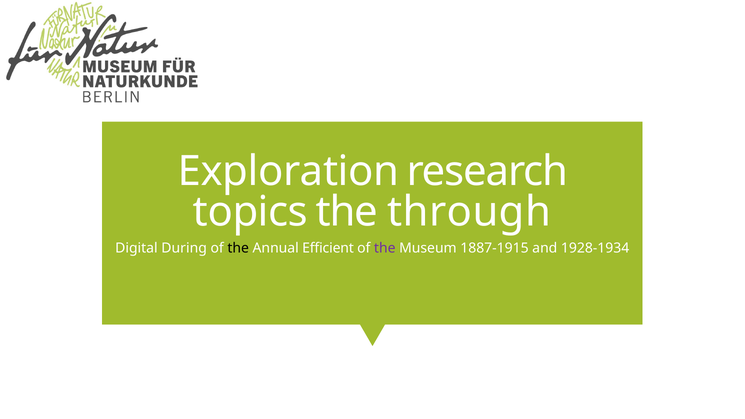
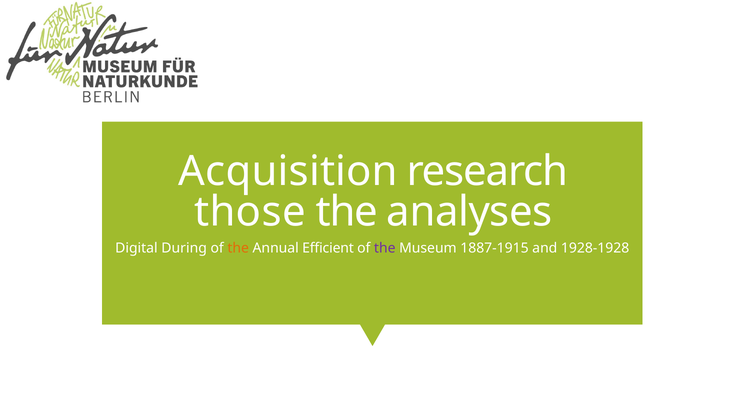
Exploration: Exploration -> Acquisition (288, 172)
topics: topics -> those (250, 212)
through: through -> analyses (469, 212)
the colour: black -> orange (238, 248)
1928-1934: 1928-1934 -> 1928-1928 (595, 248)
